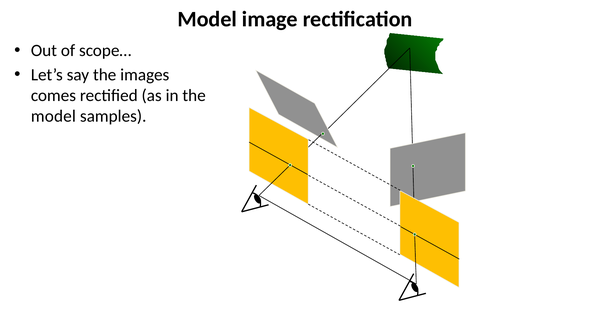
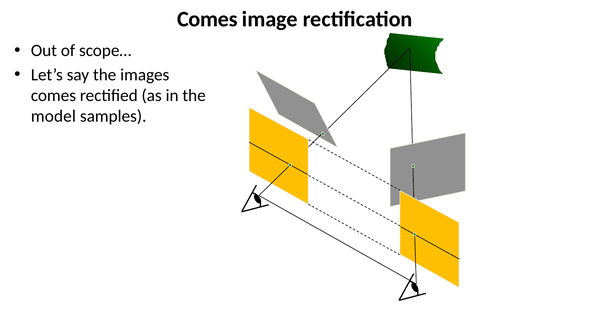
Model: Model -> Comes (207, 19)
